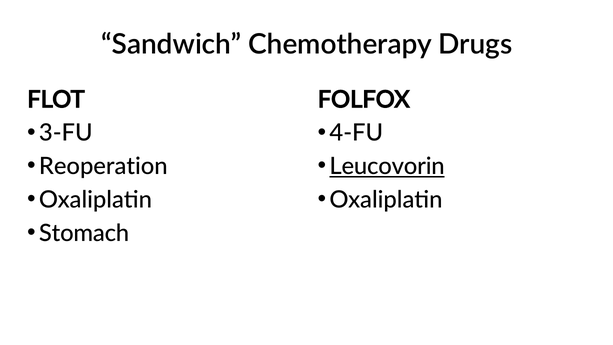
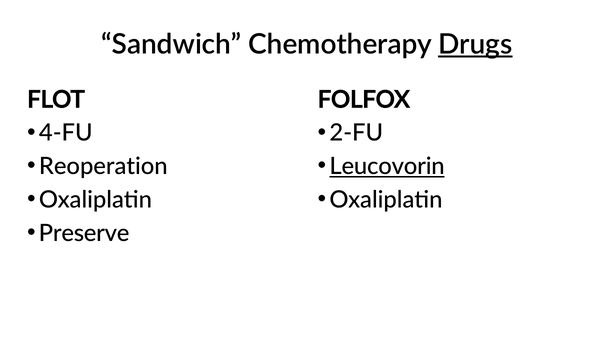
Drugs underline: none -> present (475, 44)
3-FU: 3-FU -> 4-FU (66, 133)
4-FU: 4-FU -> 2-FU (356, 133)
Stomach: Stomach -> Preserve (84, 233)
